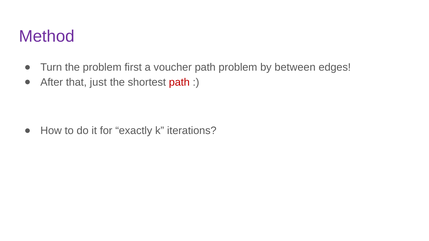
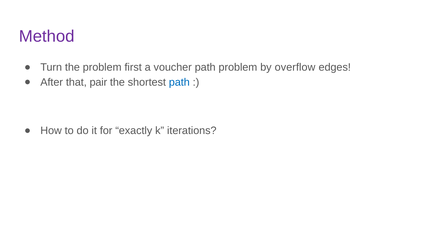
between: between -> overflow (295, 67)
just: just -> pair (98, 82)
path colour: red -> blue (179, 82)
